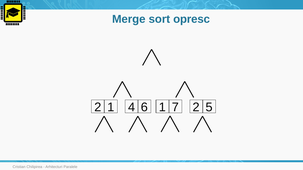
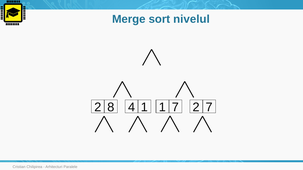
opresc: opresc -> nivelul (191, 19)
2 1: 1 -> 8 (111, 108)
4 6: 6 -> 1 (145, 108)
2 5: 5 -> 7 (209, 108)
